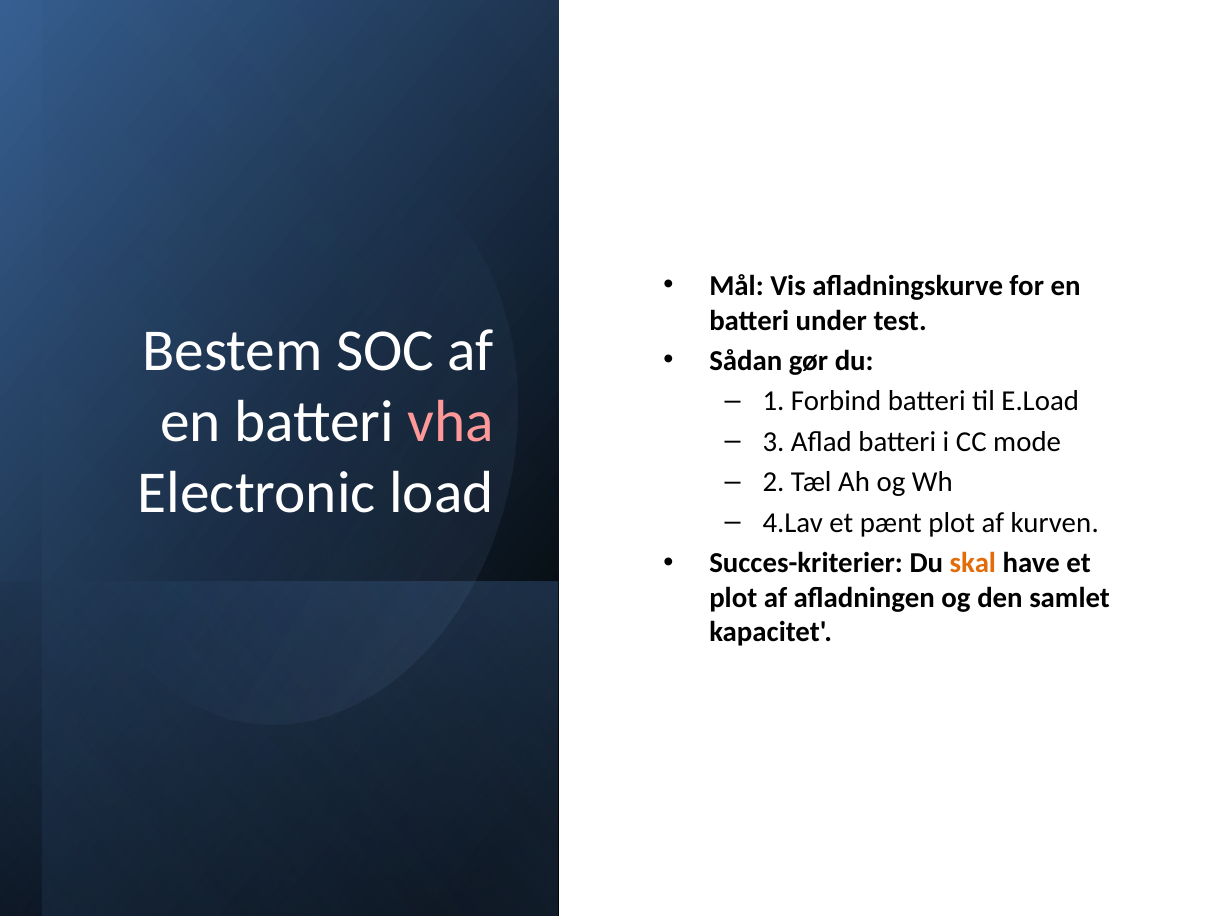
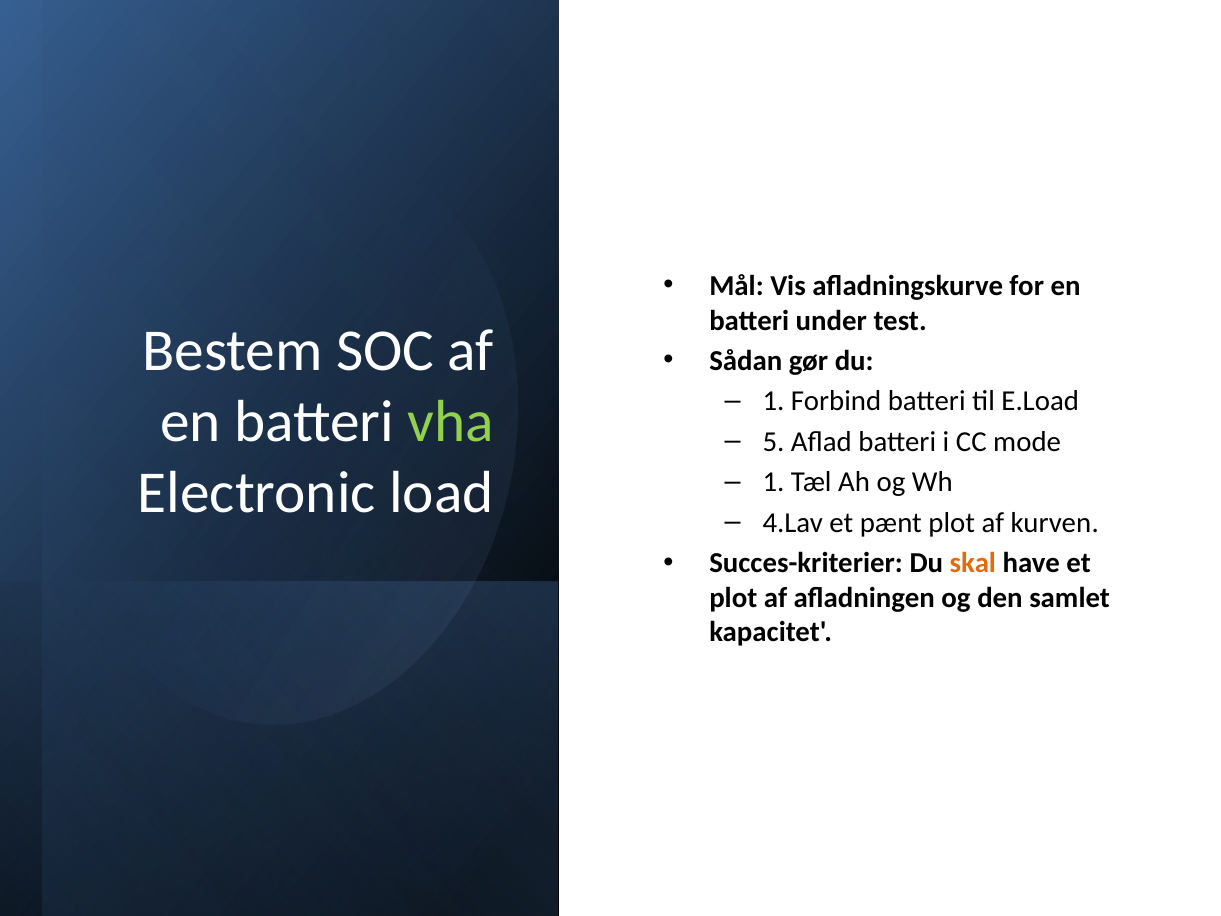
vha colour: pink -> light green (451, 422)
3: 3 -> 5 (774, 442)
2: 2 -> 1 (774, 482)
